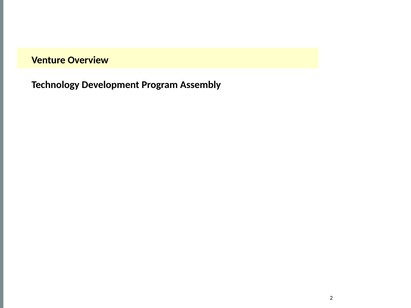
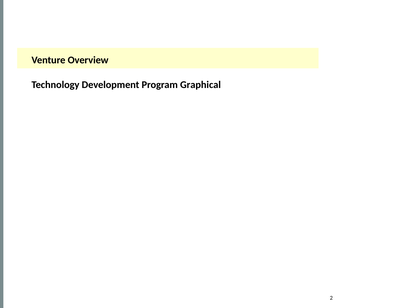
Assembly: Assembly -> Graphical (201, 85)
